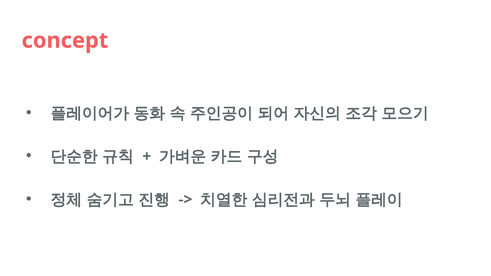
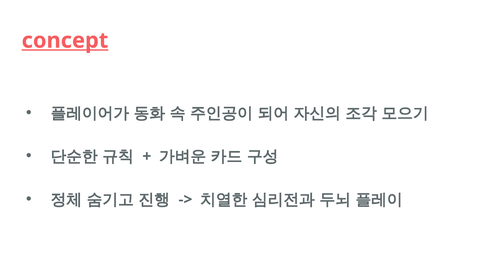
concept underline: none -> present (65, 41)
